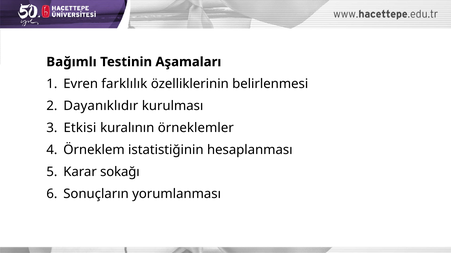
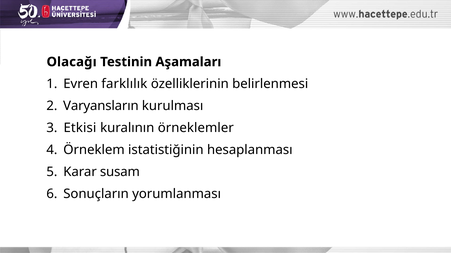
Bağımlı: Bağımlı -> Olacağı (72, 62)
Dayanıklıdır: Dayanıklıdır -> Varyansların (101, 106)
sokağı: sokağı -> susam (120, 172)
